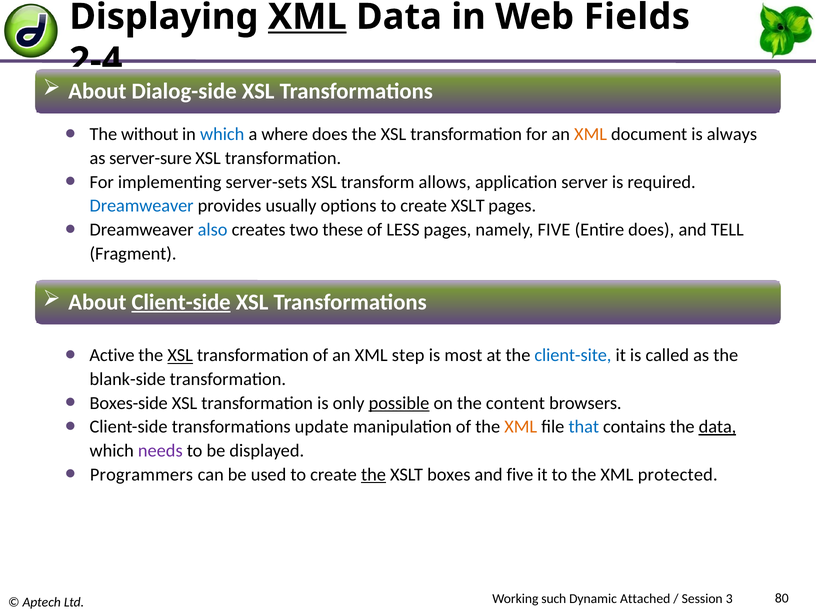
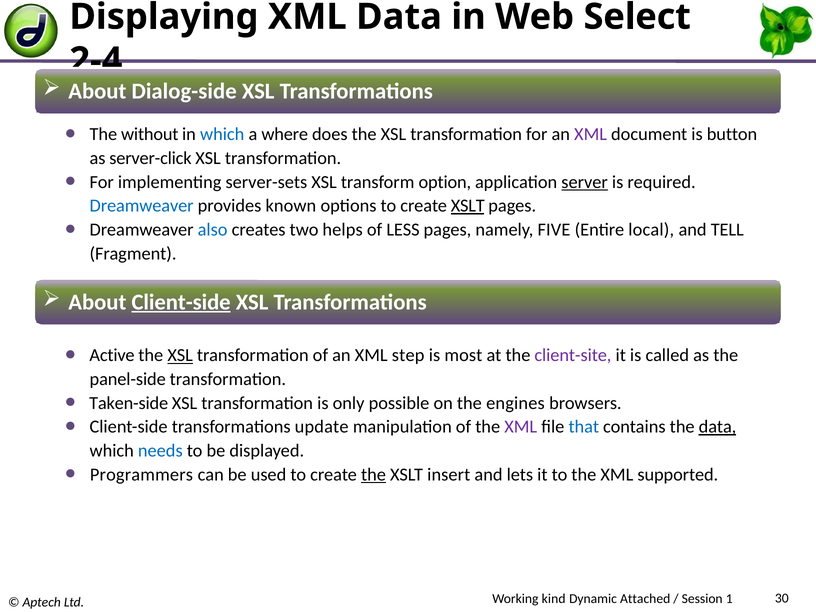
XML underline: present -> none (307, 17)
Fields: Fields -> Select (637, 17)
XML colour: orange -> purple (591, 134)
always: always -> button (732, 134)
server-sure: server-sure -> server-click (150, 158)
allows: allows -> option (445, 182)
server underline: none -> present (585, 182)
usually: usually -> known (291, 206)
XSLT underline: none -> present (468, 206)
these: these -> helps (343, 230)
Entire does: does -> local (651, 230)
client-site colour: blue -> purple (573, 355)
blank-side: blank-side -> panel-side (128, 379)
Boxes-side: Boxes-side -> Taken-side (129, 403)
possible underline: present -> none (399, 403)
content: content -> engines (515, 403)
XML colour: orange -> purple (521, 427)
needs colour: purple -> blue (160, 451)
boxes: boxes -> insert (449, 474)
and five: five -> lets (520, 474)
protected: protected -> supported (678, 474)
such: such -> kind (554, 599)
3: 3 -> 1 (729, 599)
80: 80 -> 30 (782, 598)
